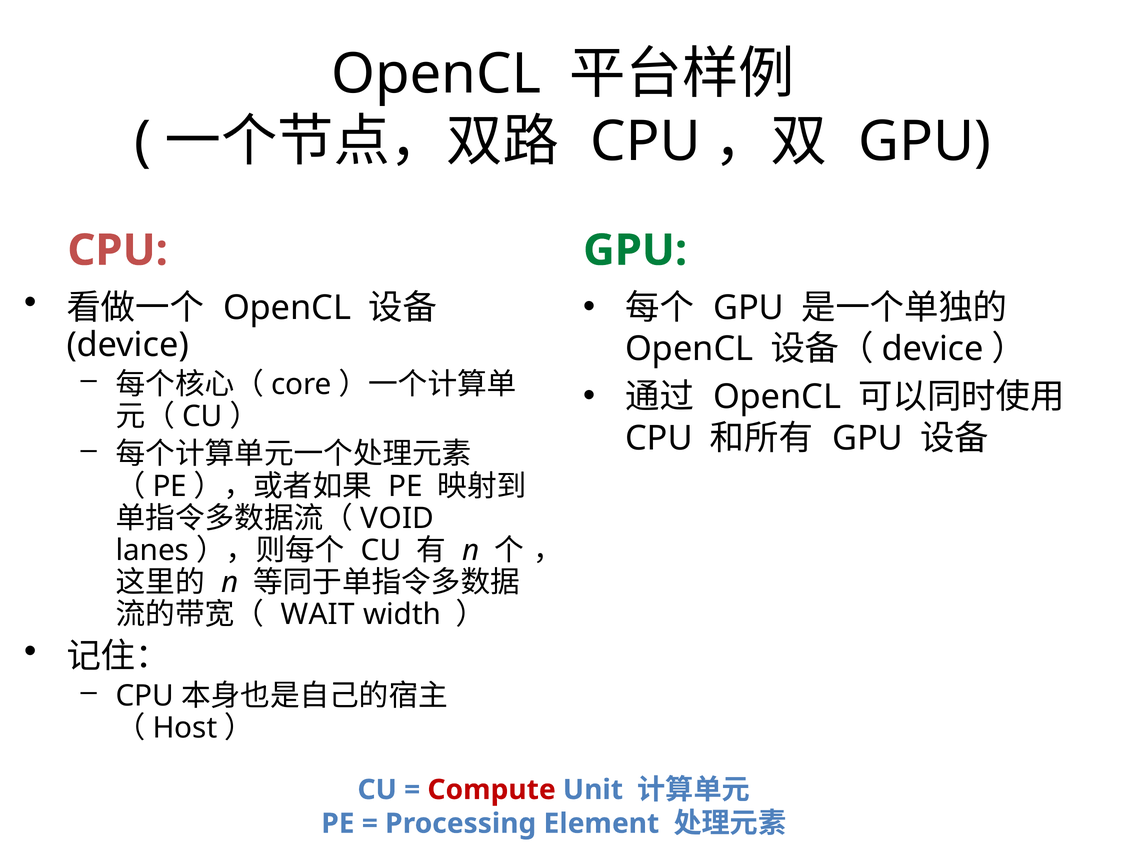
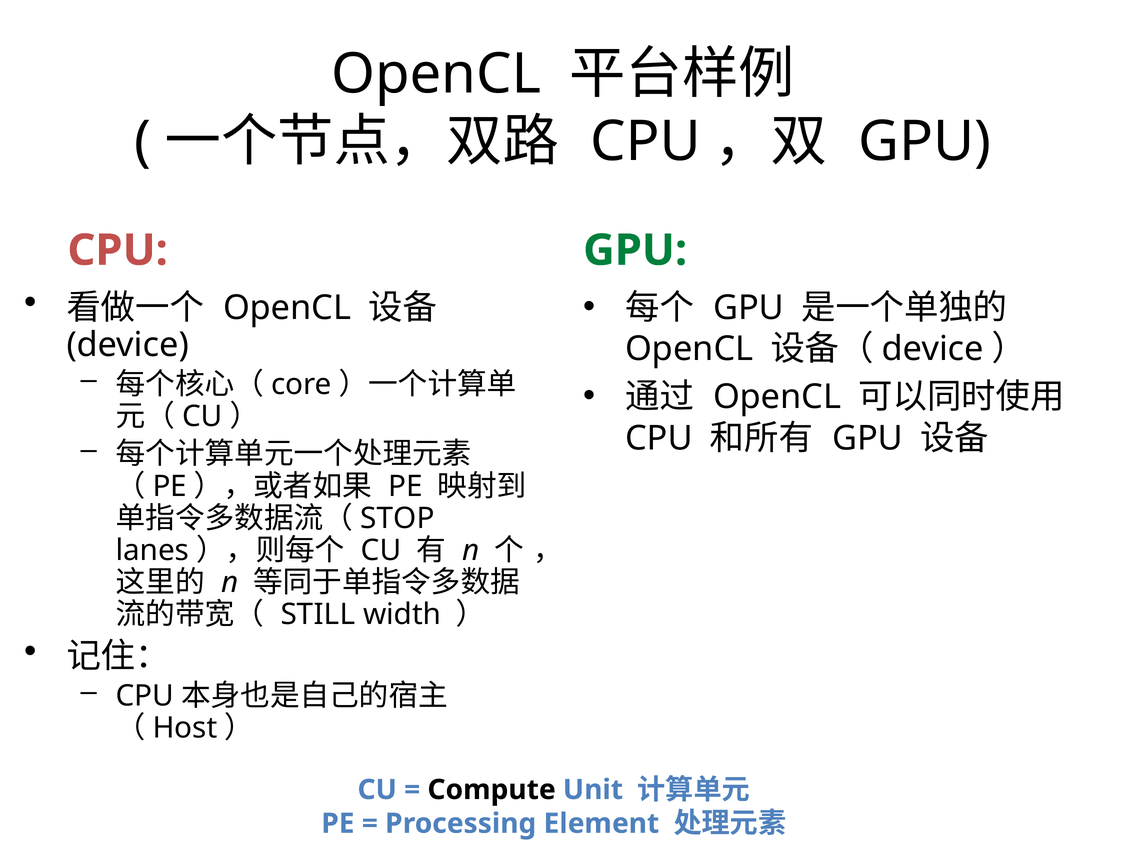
VOID: VOID -> STOP (397, 519)
WAIT: WAIT -> STILL (318, 615)
Compute colour: red -> black (492, 790)
